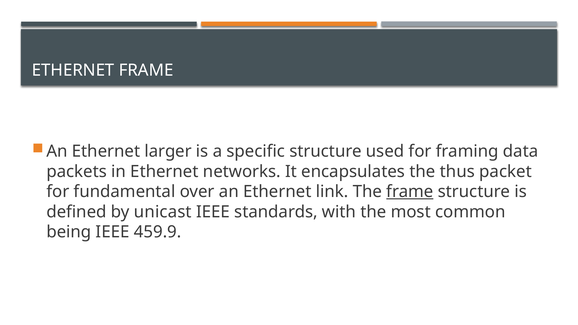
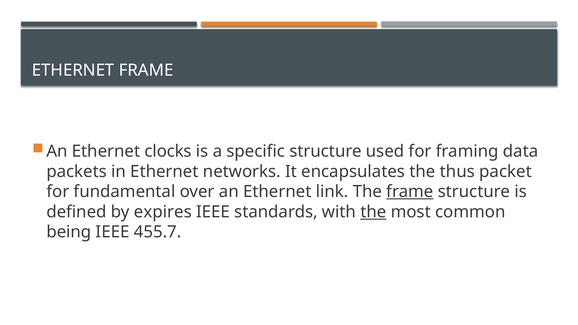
larger: larger -> clocks (168, 151)
unicast: unicast -> expires (163, 212)
the underline: none -> present (373, 212)
459.9: 459.9 -> 455.7 (158, 232)
